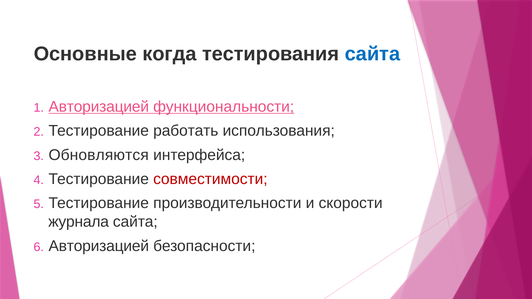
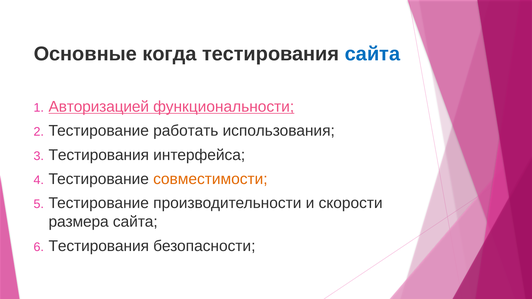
Обновляются: Обновляются -> Тестирования (99, 155)
совместимости colour: red -> orange (210, 179)
журнала: журнала -> размера (79, 222)
Авторизацией: Авторизацией -> Тестирования (99, 246)
